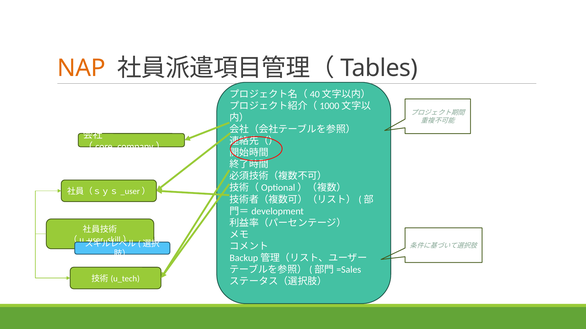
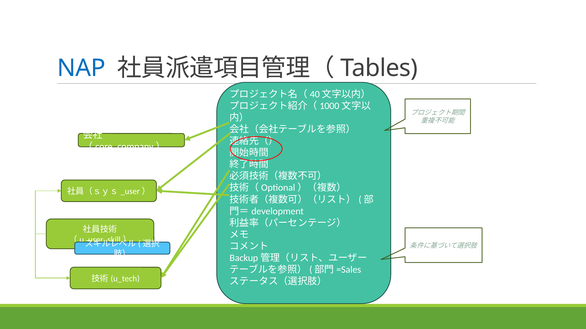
NAP colour: orange -> blue (81, 68)
